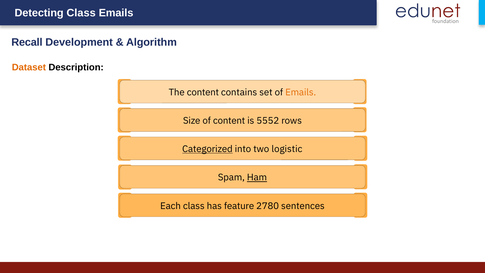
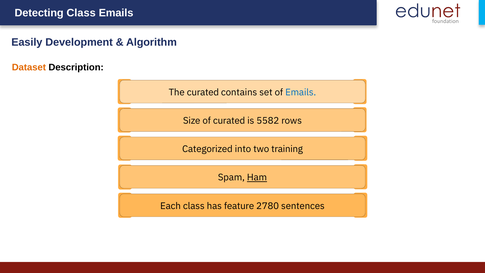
Recall: Recall -> Easily (27, 42)
The content: content -> curated (203, 92)
Emails colour: orange -> blue (301, 92)
of content: content -> curated (229, 121)
5552: 5552 -> 5582 (268, 121)
Categorized underline: present -> none (207, 149)
logistic: logistic -> training (287, 149)
